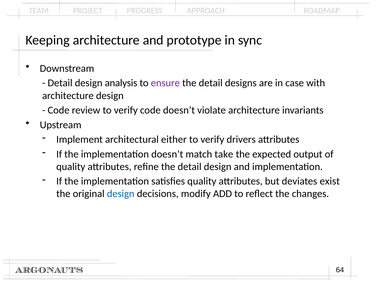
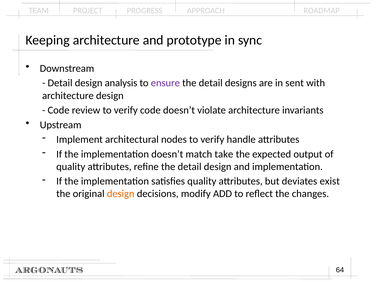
case: case -> sent (295, 83)
either: either -> nodes (174, 139)
drivers: drivers -> handle (241, 139)
design colour: blue -> orange (121, 194)
